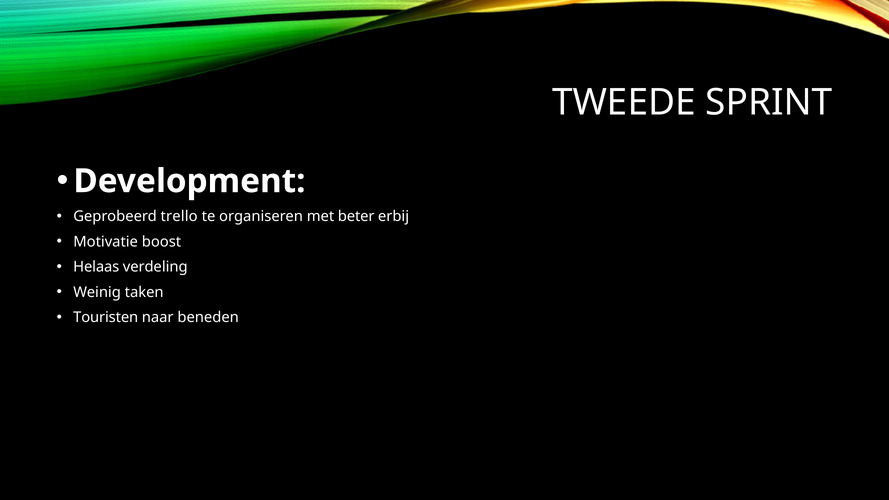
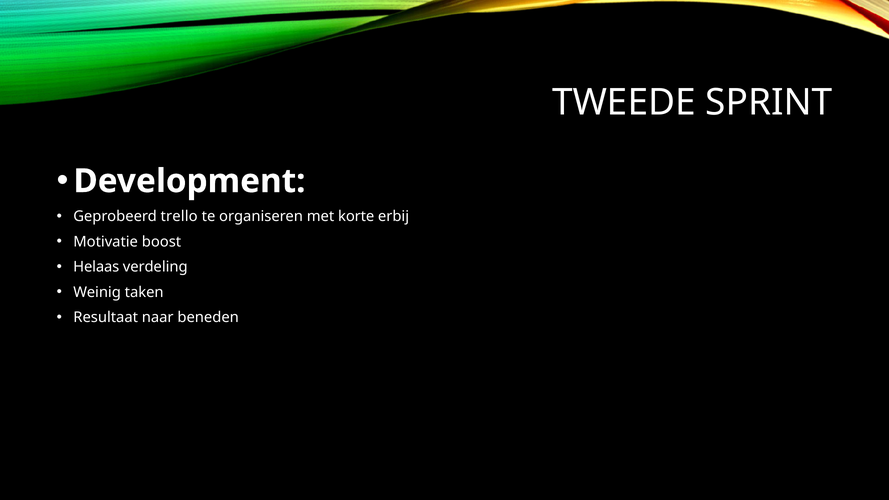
beter: beter -> korte (356, 217)
Touristen: Touristen -> Resultaat (106, 317)
